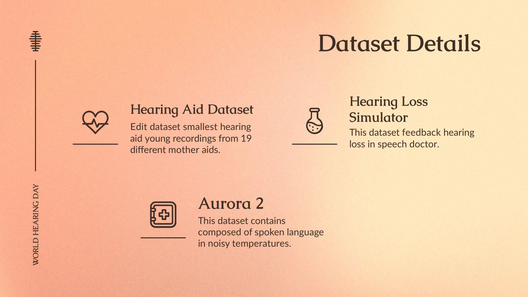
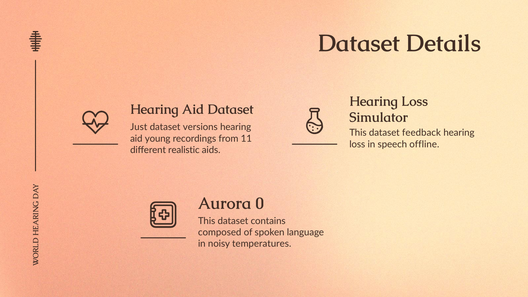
Edit: Edit -> Just (139, 127)
smallest: smallest -> versions (200, 127)
19: 19 -> 11 (246, 139)
doctor: doctor -> offline (424, 144)
mother: mother -> realistic (184, 150)
2: 2 -> 0 (260, 203)
